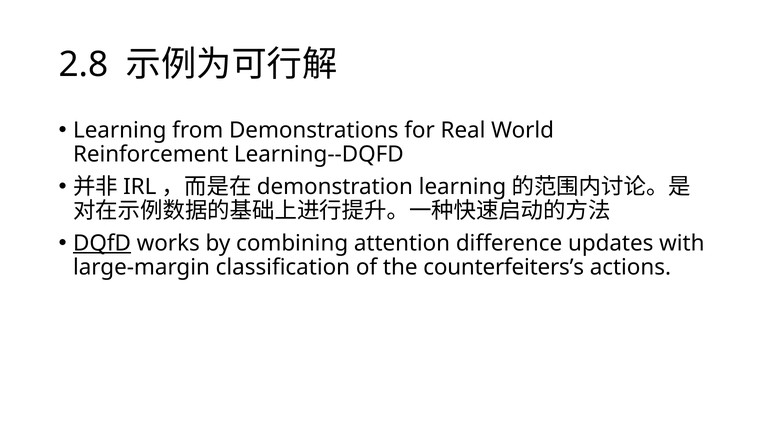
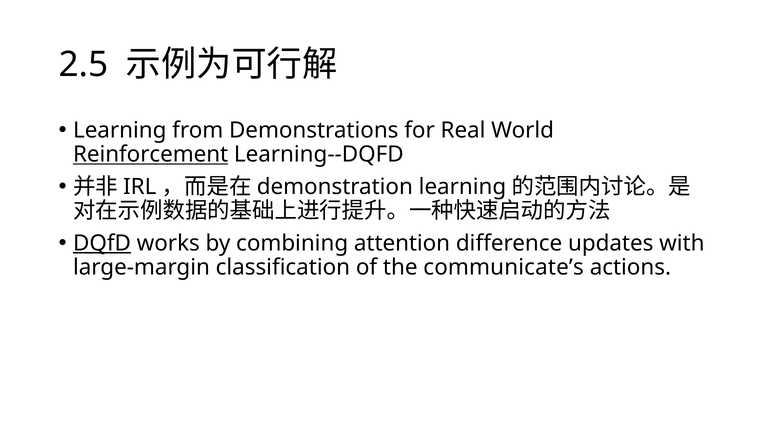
2.8: 2.8 -> 2.5 (83, 65)
Reinforcement underline: none -> present (151, 154)
counterfeiters’s: counterfeiters’s -> communicate’s (504, 267)
